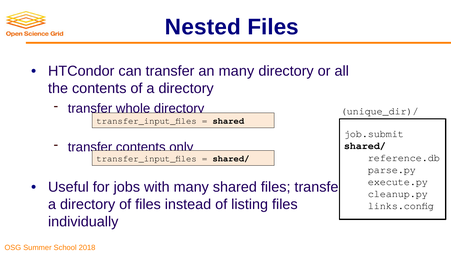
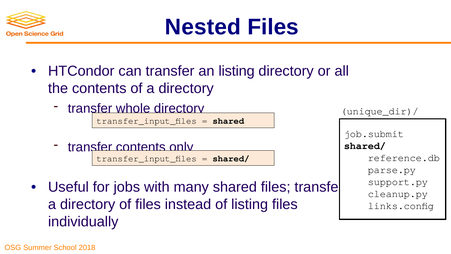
an many: many -> listing (237, 71)
execute.py: execute.py -> support.py (398, 182)
